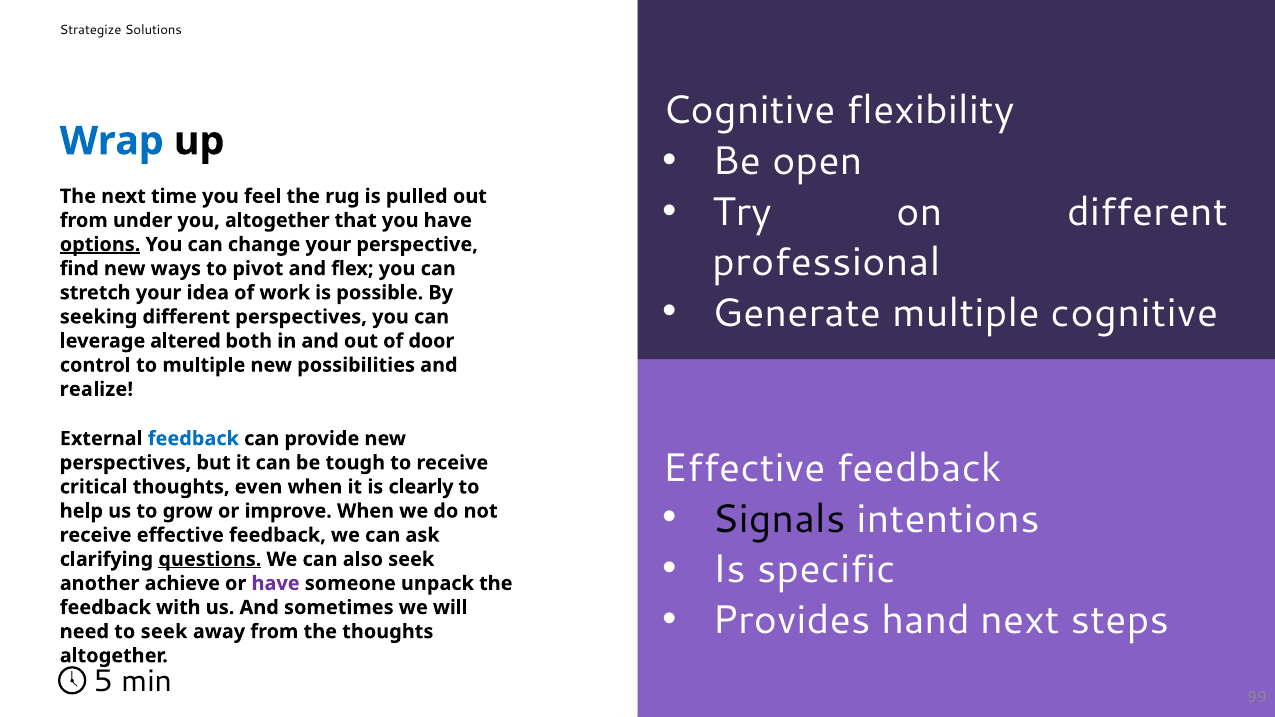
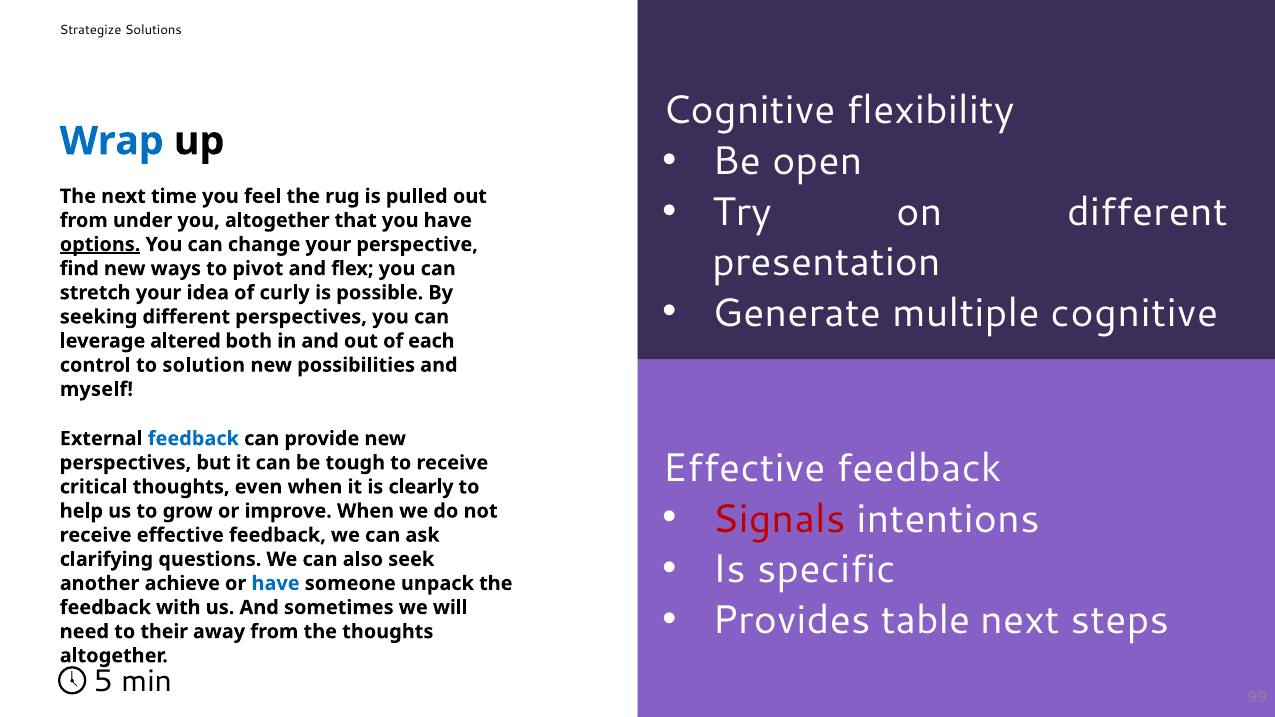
professional: professional -> presentation (827, 262)
work: work -> curly (285, 293)
door: door -> each (431, 341)
to multiple: multiple -> solution (204, 365)
realize: realize -> myself (96, 389)
Signals colour: black -> red (779, 519)
questions underline: present -> none (210, 559)
have colour: purple -> blue (276, 584)
hand: hand -> table (926, 621)
to seek: seek -> their (164, 632)
